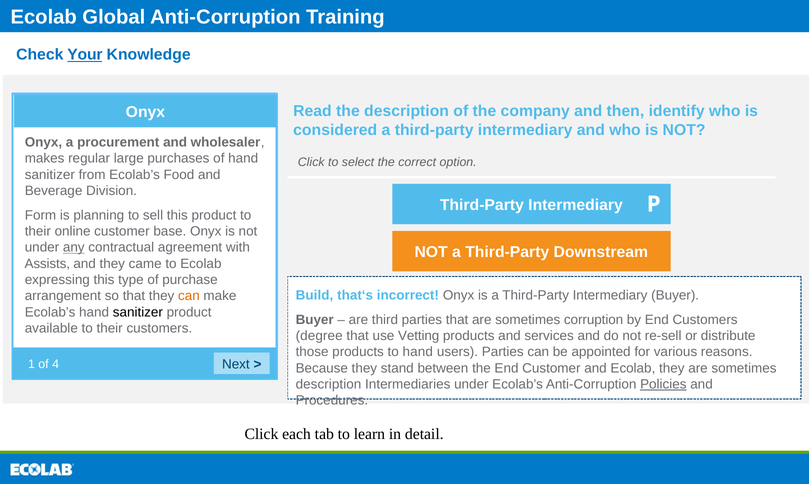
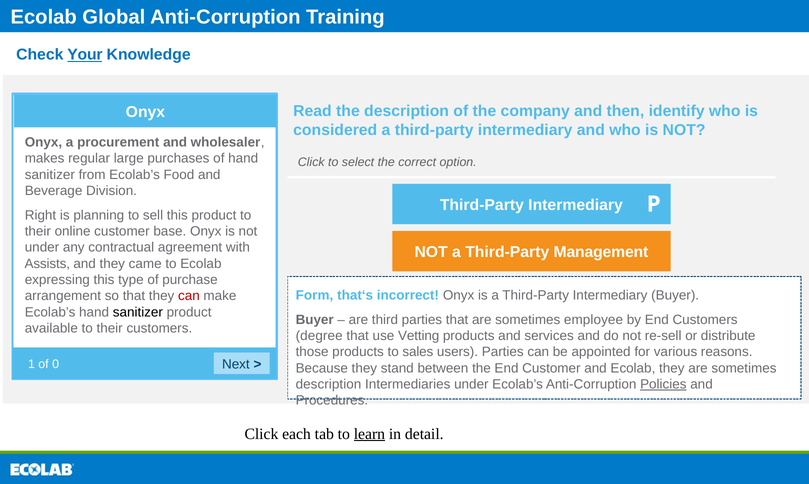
Form: Form -> Right (41, 215)
any underline: present -> none (74, 248)
Downstream: Downstream -> Management (601, 252)
Build: Build -> Form (314, 296)
can colour: orange -> red (189, 296)
corruption: corruption -> employee (594, 320)
to hand: hand -> sales (418, 352)
4: 4 -> 0 (56, 364)
learn underline: none -> present (369, 434)
